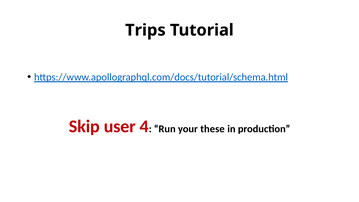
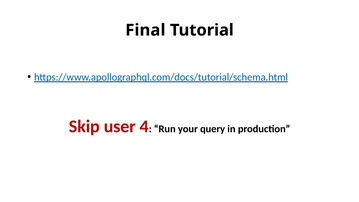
Trips: Trips -> Final (145, 30)
these: these -> query (213, 129)
